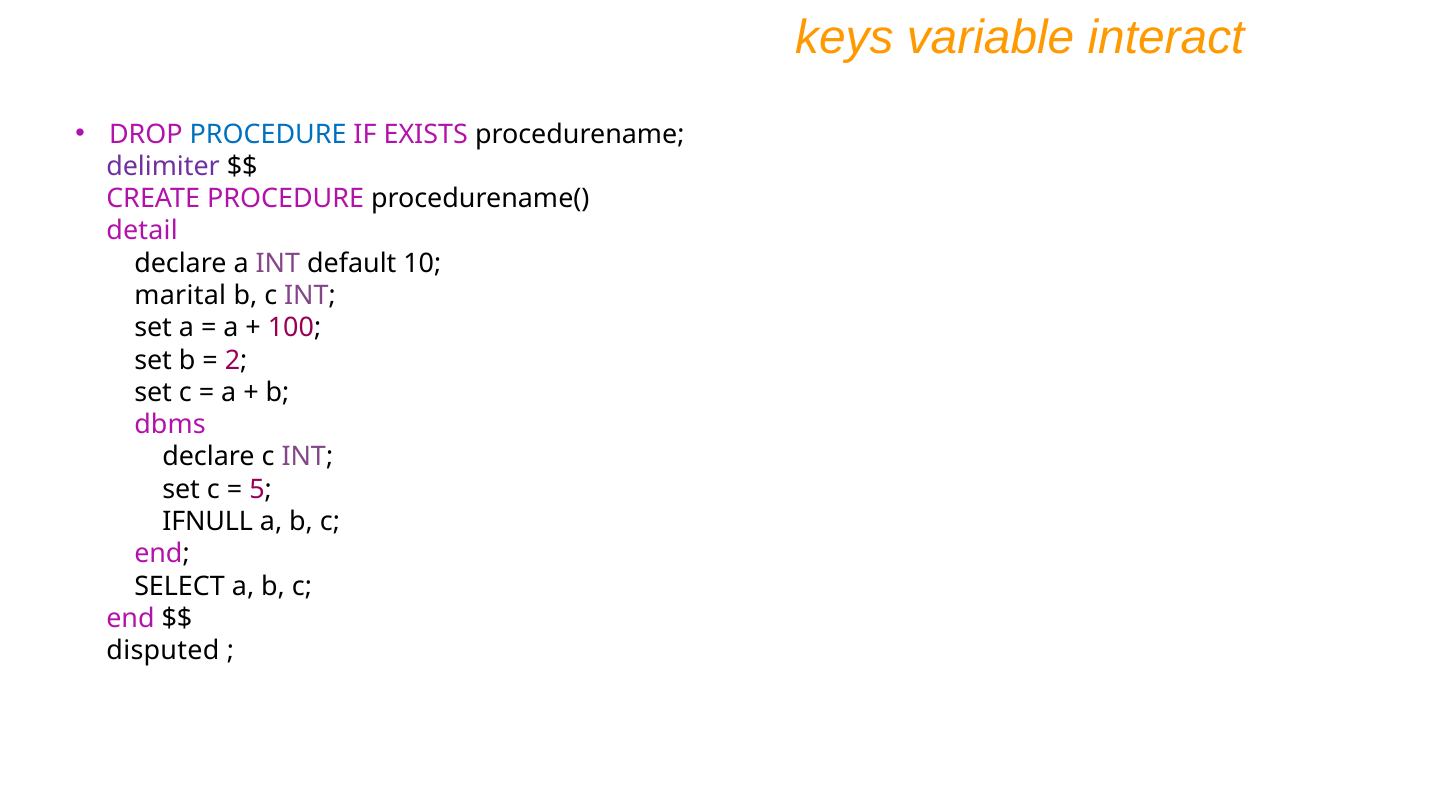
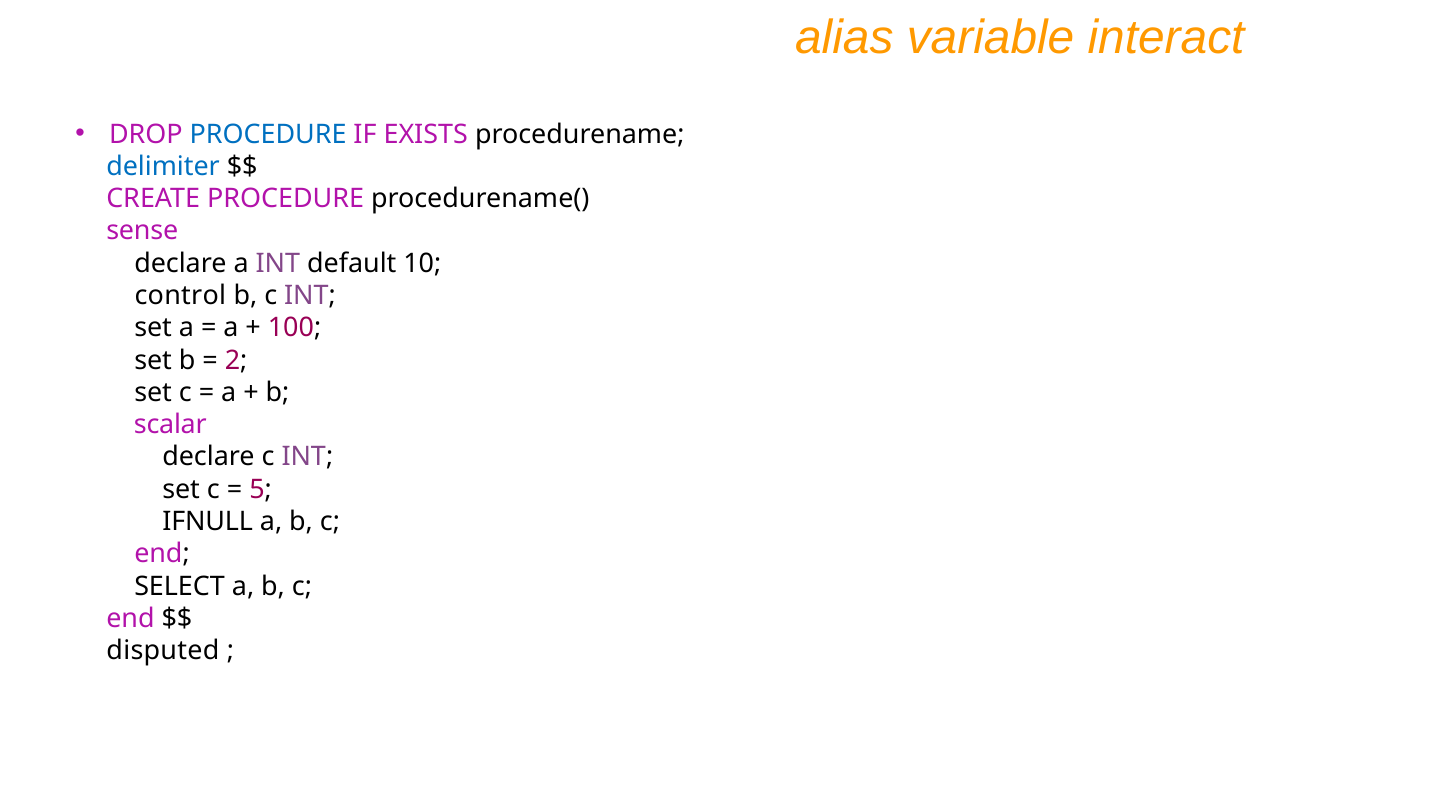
keys: keys -> alias (844, 37)
delimiter colour: purple -> blue (163, 167)
detail: detail -> sense (142, 231)
marital: marital -> control (180, 296)
dbms: dbms -> scalar (170, 425)
